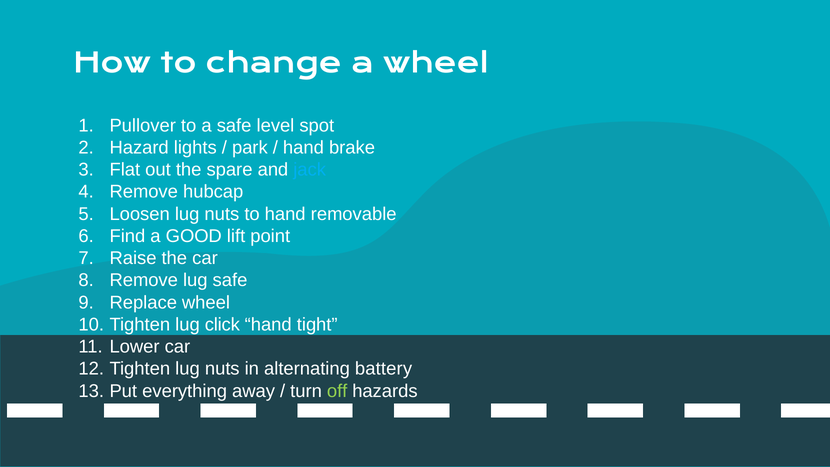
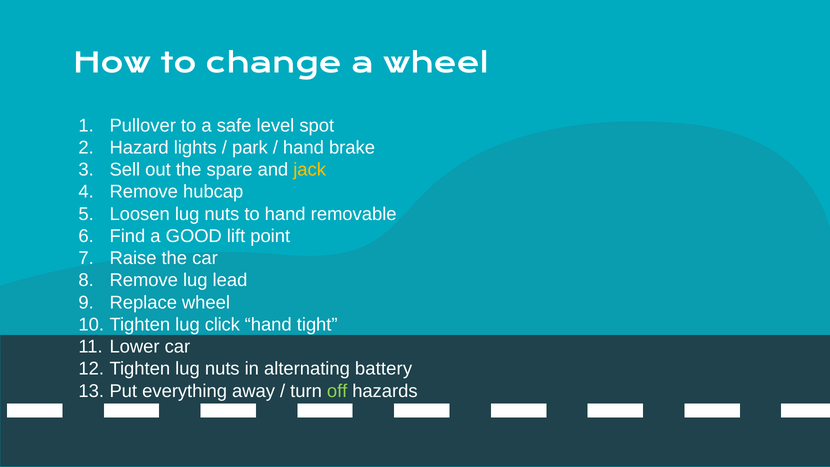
Flat: Flat -> Sell (125, 170)
jack colour: light blue -> yellow (310, 170)
lug safe: safe -> lead (230, 280)
